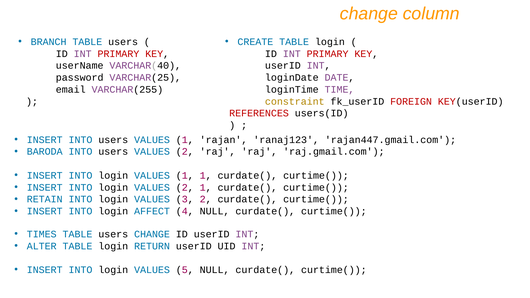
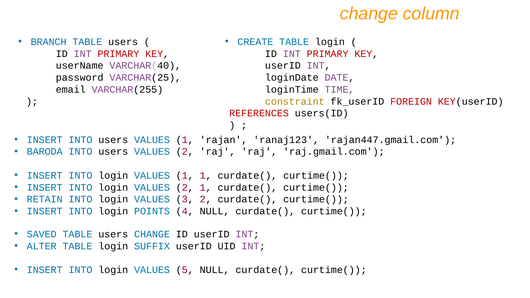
AFFECT: AFFECT -> POINTS (152, 211)
TIMES: TIMES -> SAVED (42, 234)
RETURN: RETURN -> SUFFIX (152, 246)
